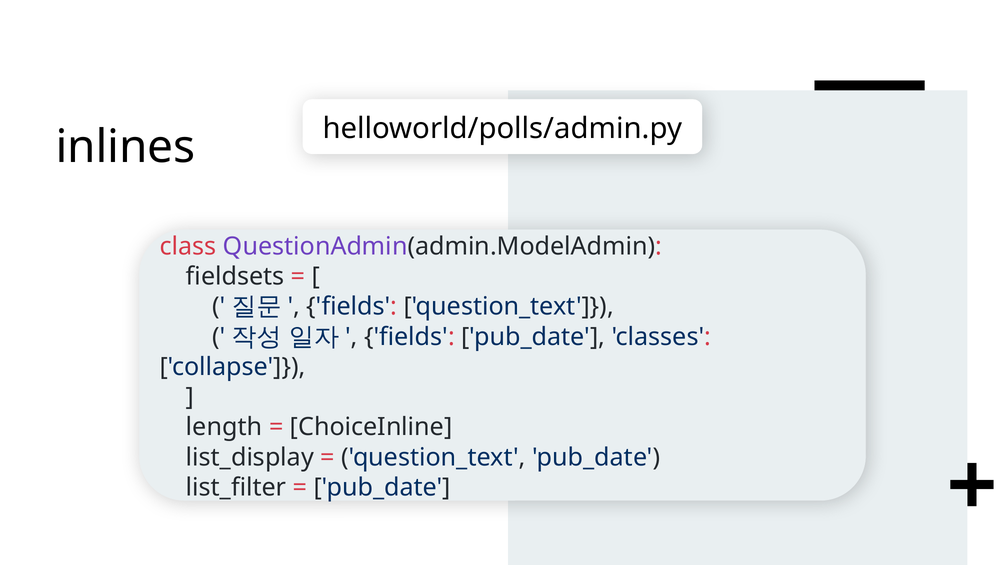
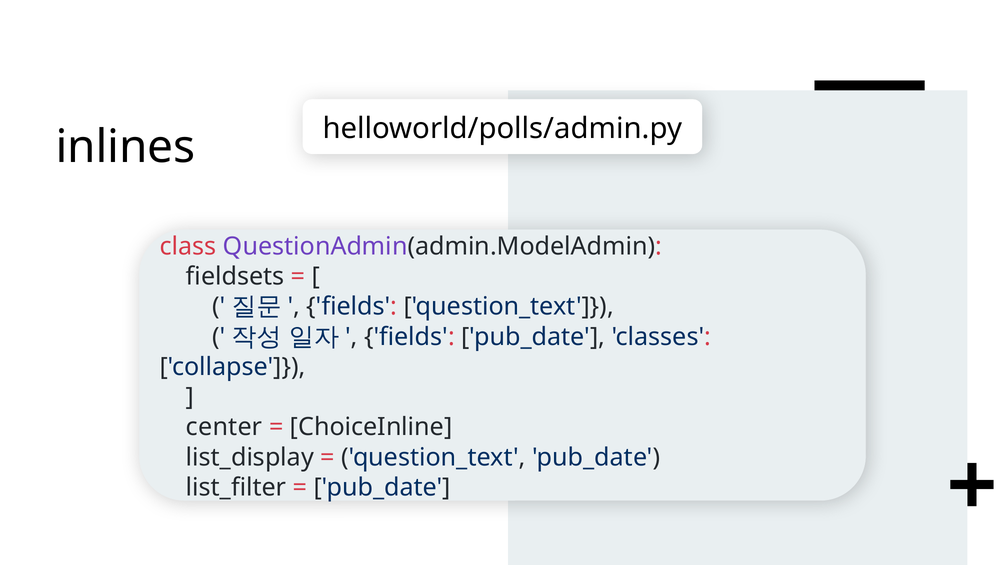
length: length -> center (224, 427)
